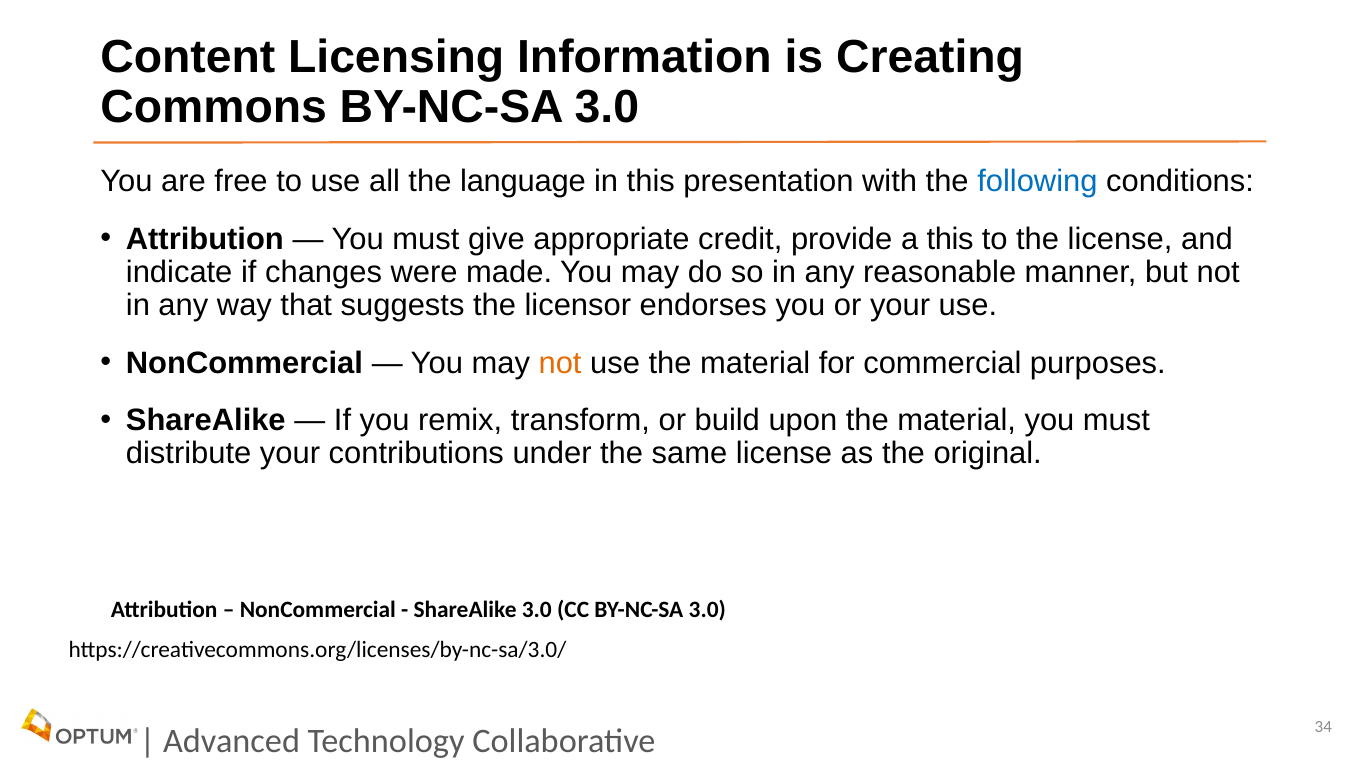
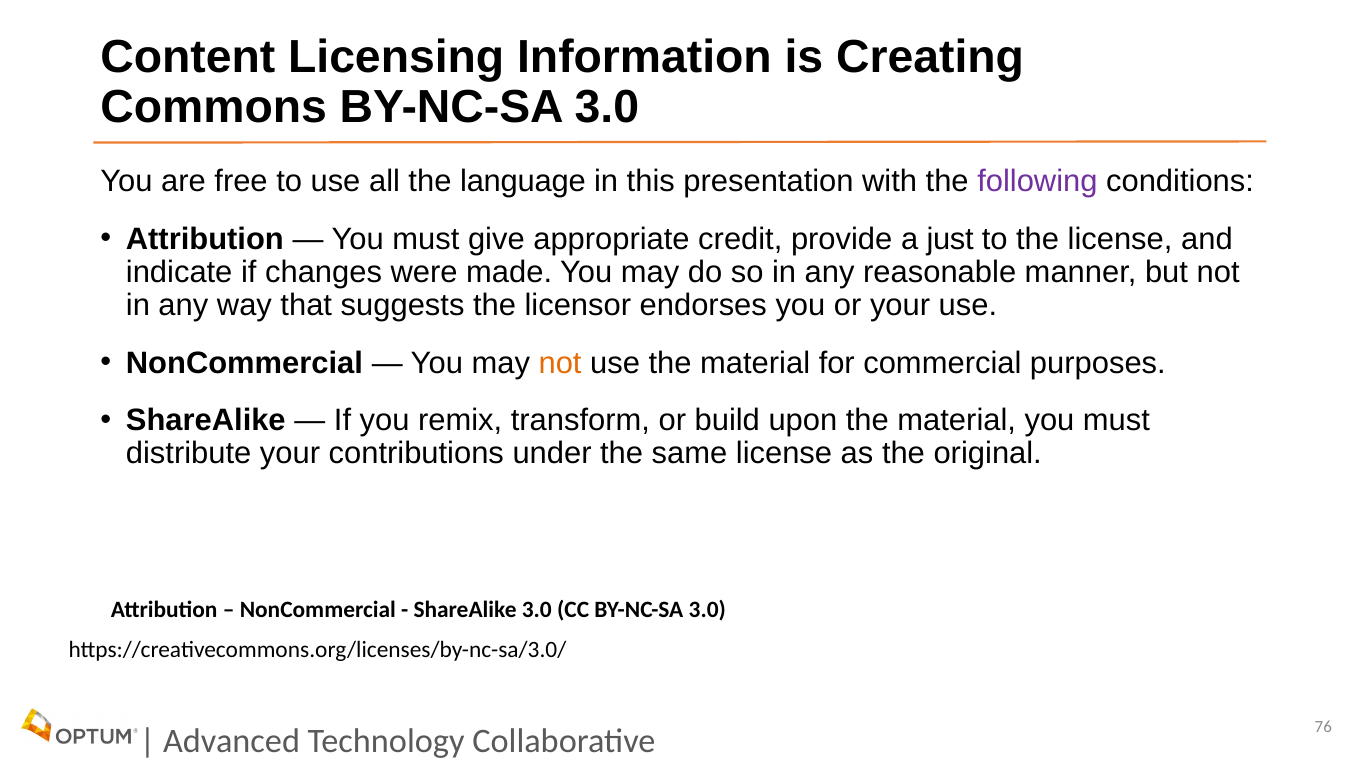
following colour: blue -> purple (1037, 182)
a this: this -> just (950, 239)
34: 34 -> 76 (1323, 727)
